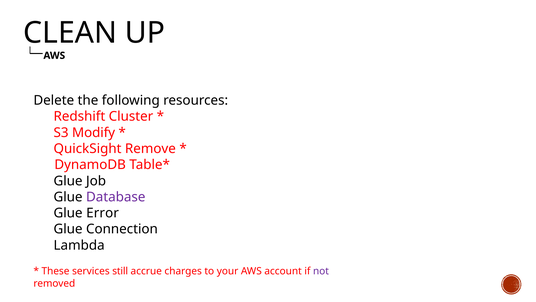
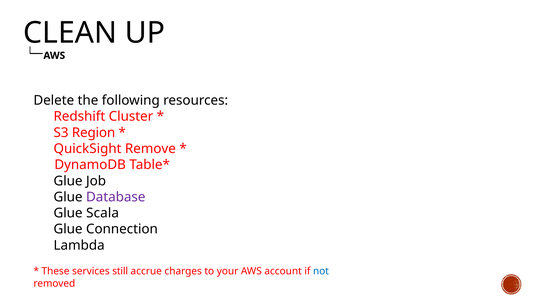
Modify: Modify -> Region (94, 132)
Error: Error -> Scala (103, 213)
not colour: purple -> blue (321, 271)
